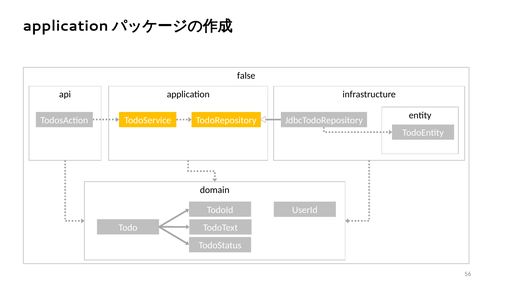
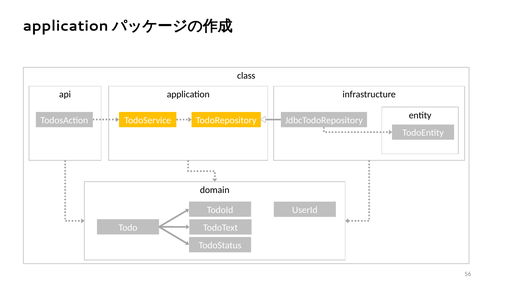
false: false -> class (246, 76)
